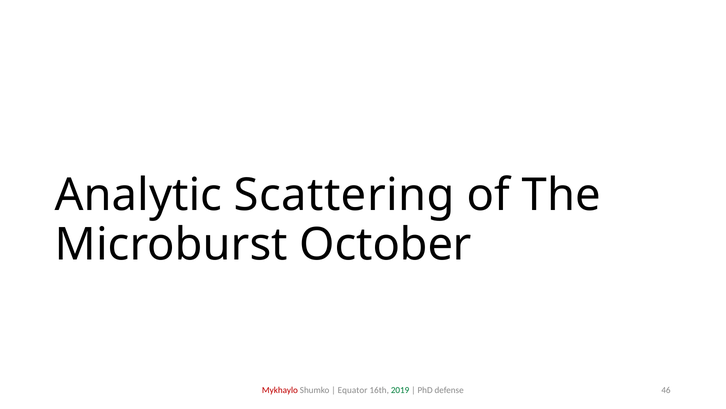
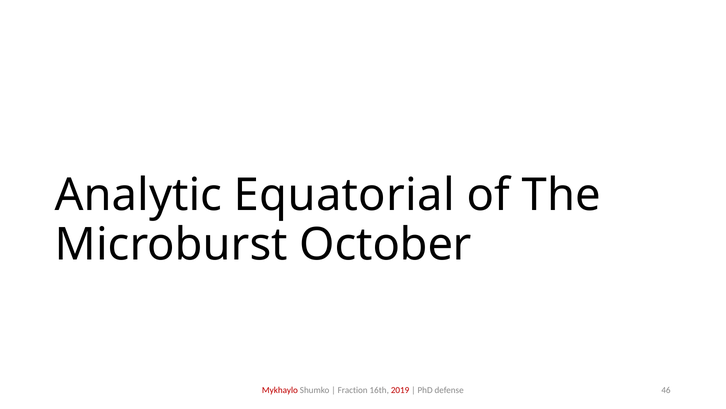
Scattering: Scattering -> Equatorial (344, 195)
Equator: Equator -> Fraction (353, 390)
2019 colour: green -> red (400, 390)
